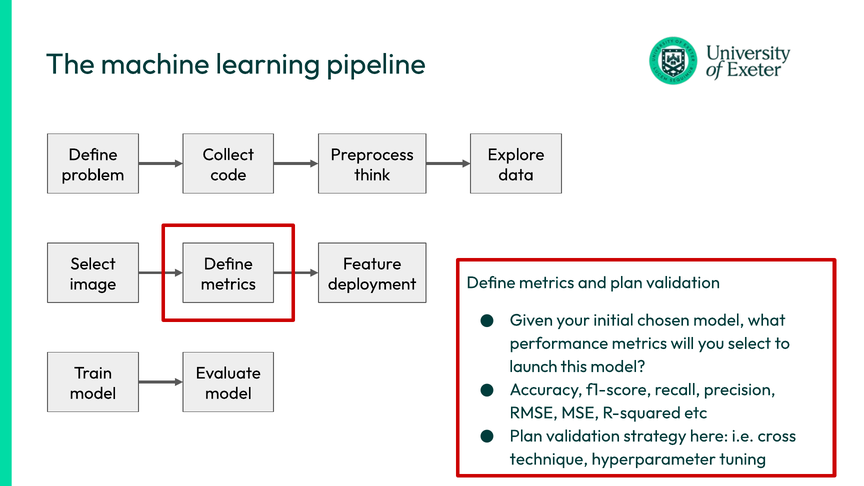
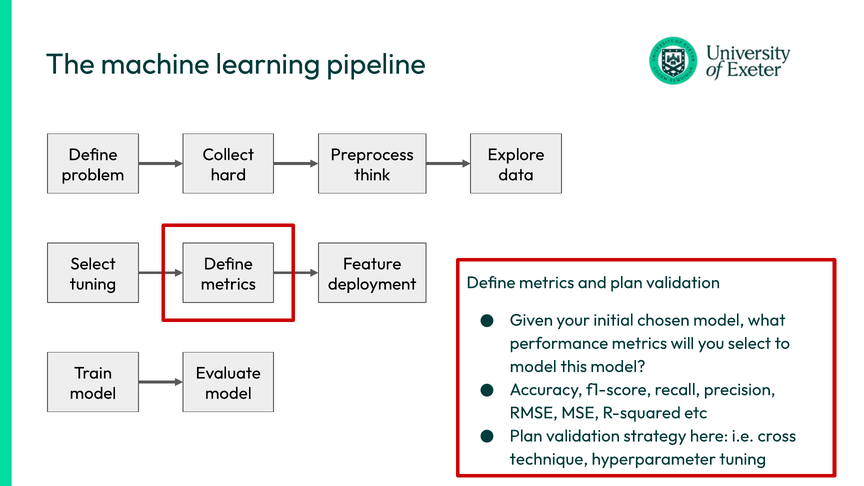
code: code -> hard (228, 175)
image: image -> tuning (93, 284)
launch: launch -> model (533, 366)
